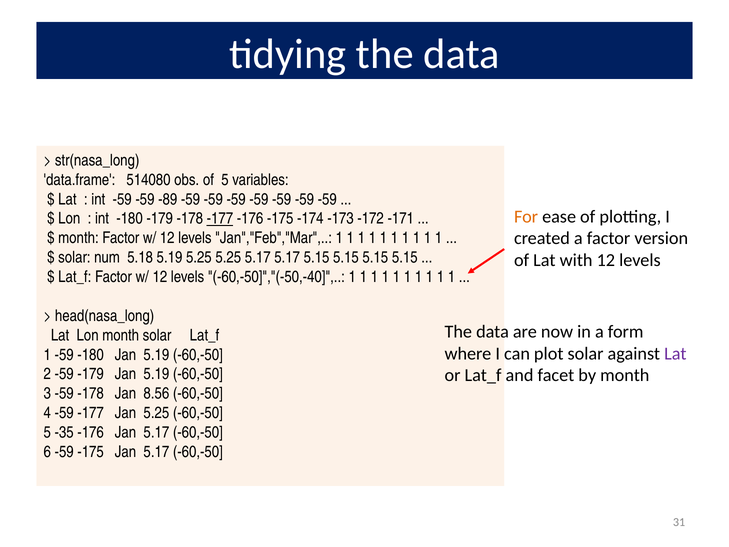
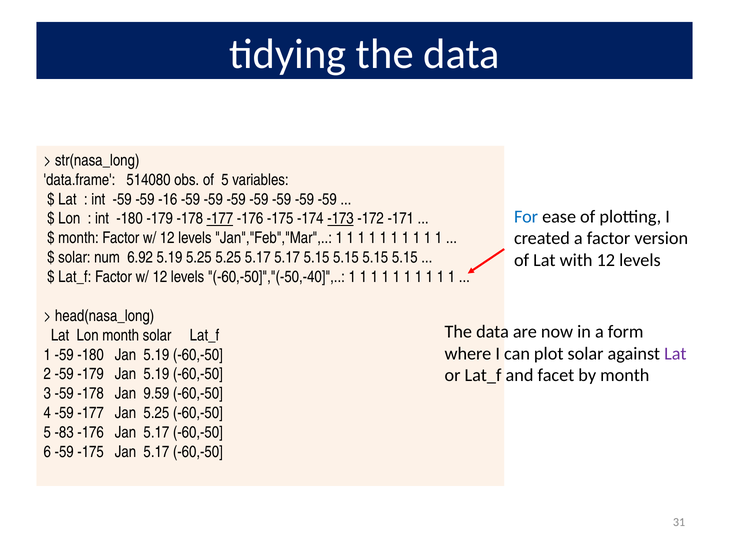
-89: -89 -> -16 (168, 199)
For colour: orange -> blue (526, 216)
-173 underline: none -> present (340, 218)
5.18: 5.18 -> 6.92 (140, 257)
8.56: 8.56 -> 9.59 (156, 393)
-35: -35 -> -83 (64, 432)
